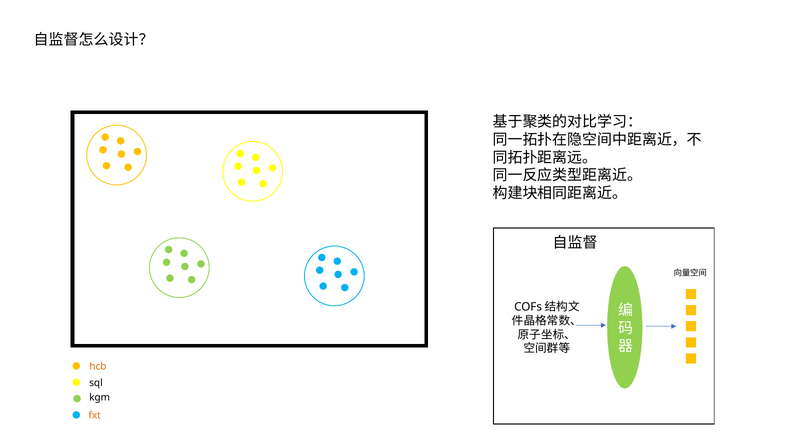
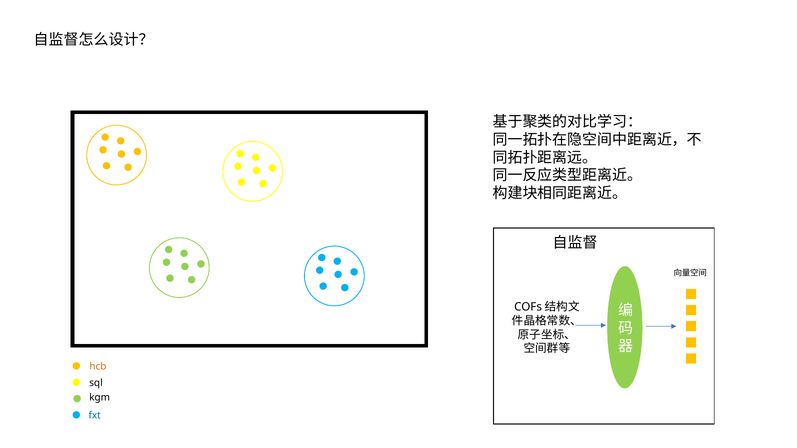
fxt colour: orange -> blue (95, 416)
